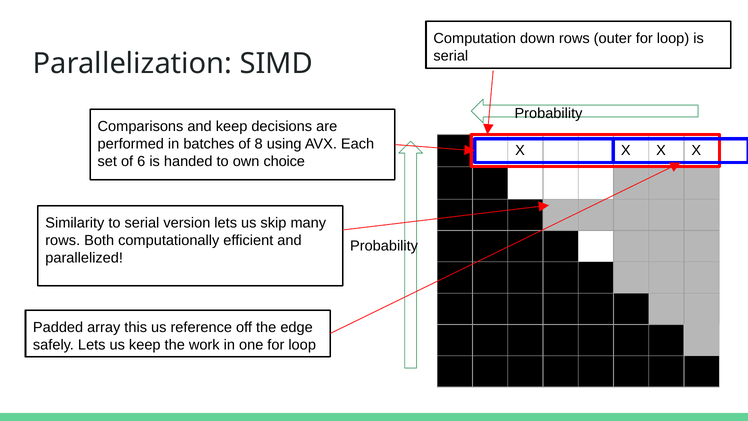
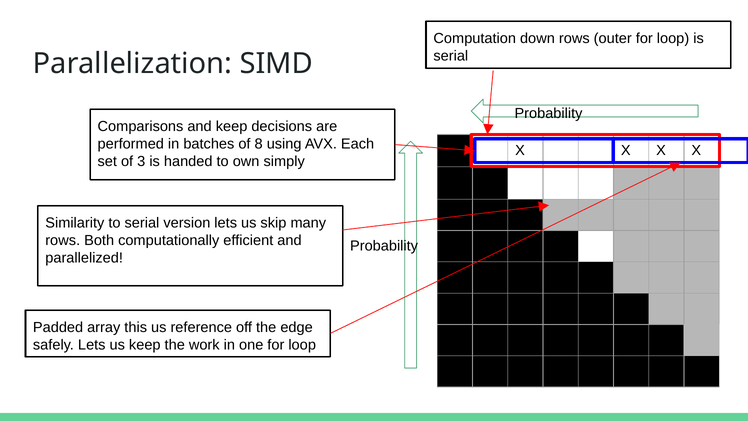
6: 6 -> 3 (141, 161)
choice: choice -> simply (284, 161)
